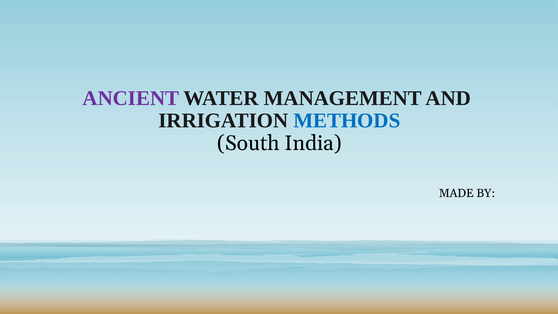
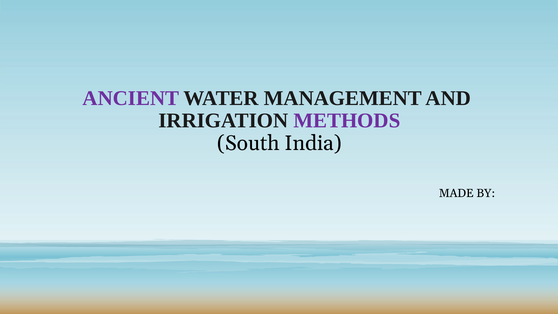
METHODS colour: blue -> purple (347, 121)
